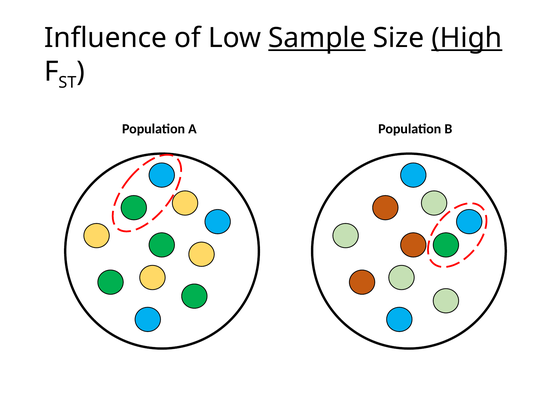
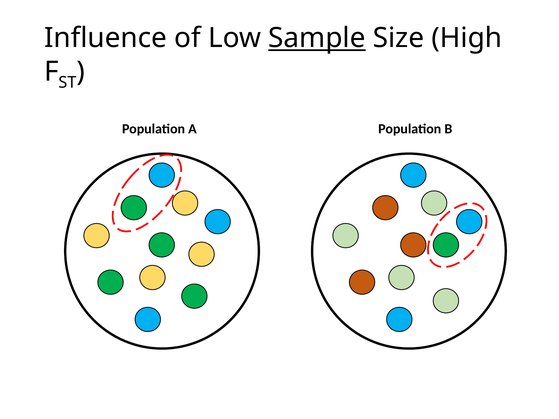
High underline: present -> none (467, 38)
